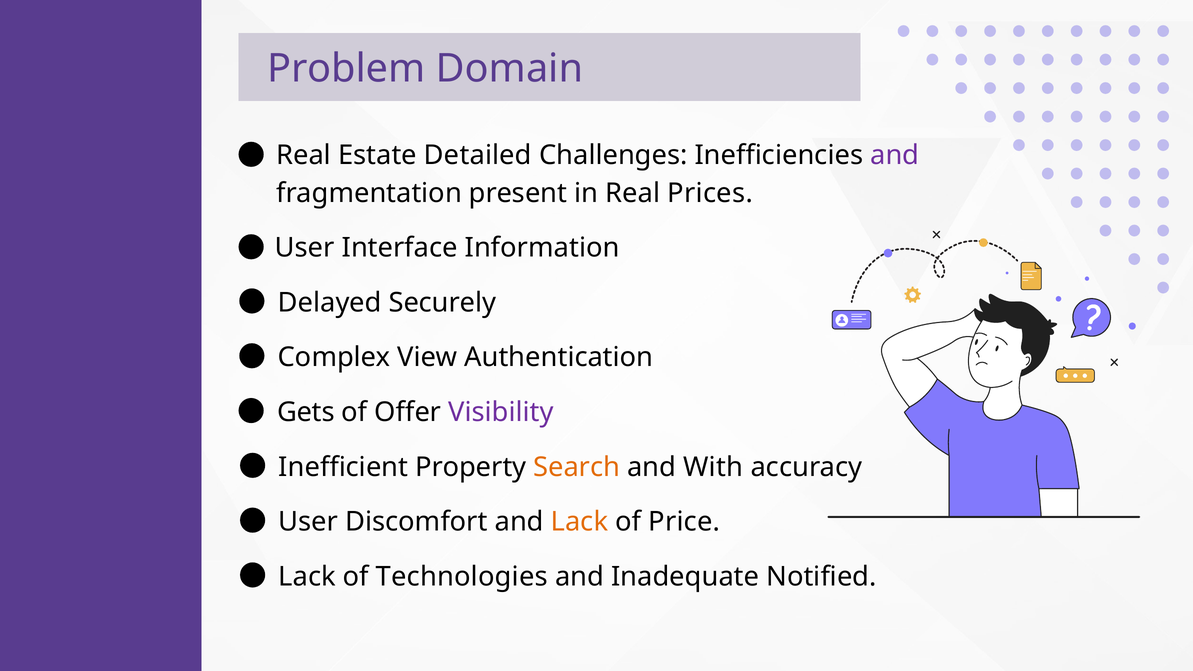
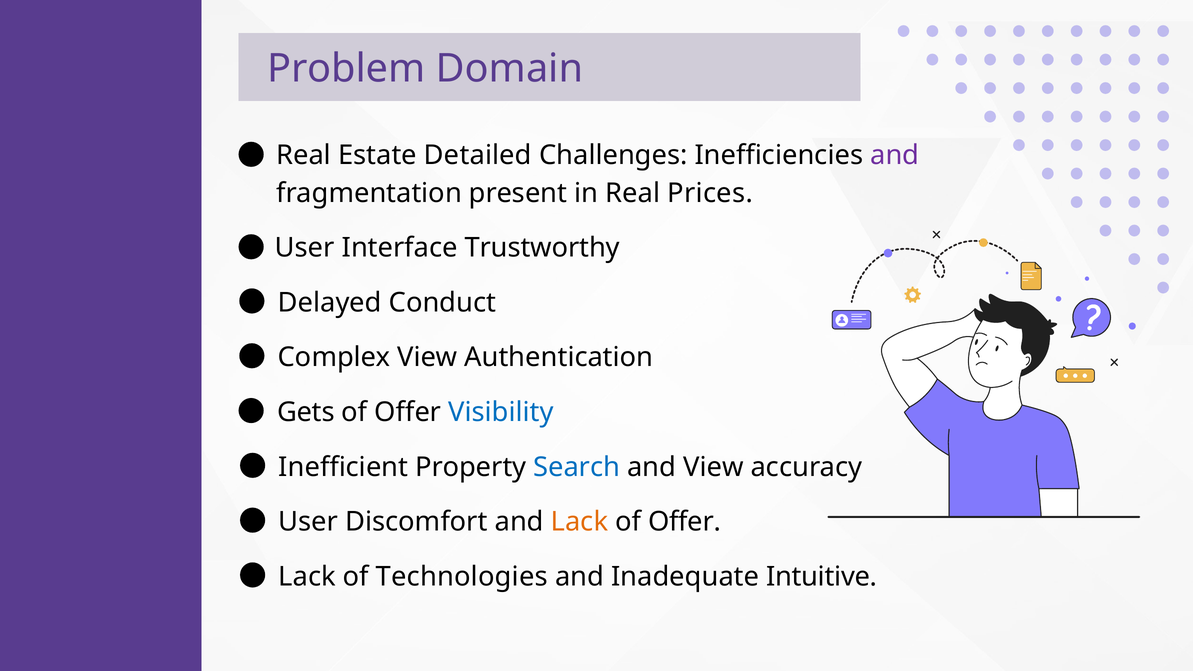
Information: Information -> Trustworthy (542, 248)
Securely: Securely -> Conduct (442, 303)
Visibility colour: purple -> blue (501, 412)
Search colour: orange -> blue (577, 467)
and With: With -> View (713, 467)
Price: Price -> Offer (685, 522)
Notified: Notified -> Intuitive (822, 577)
